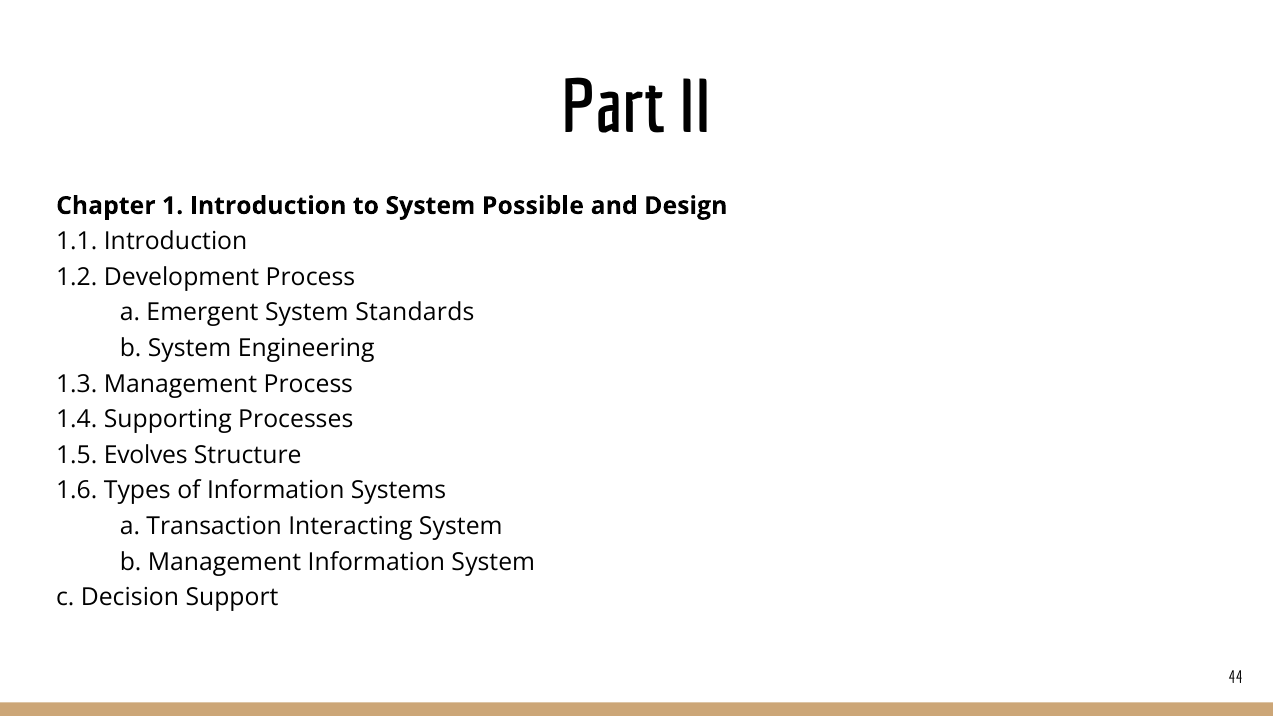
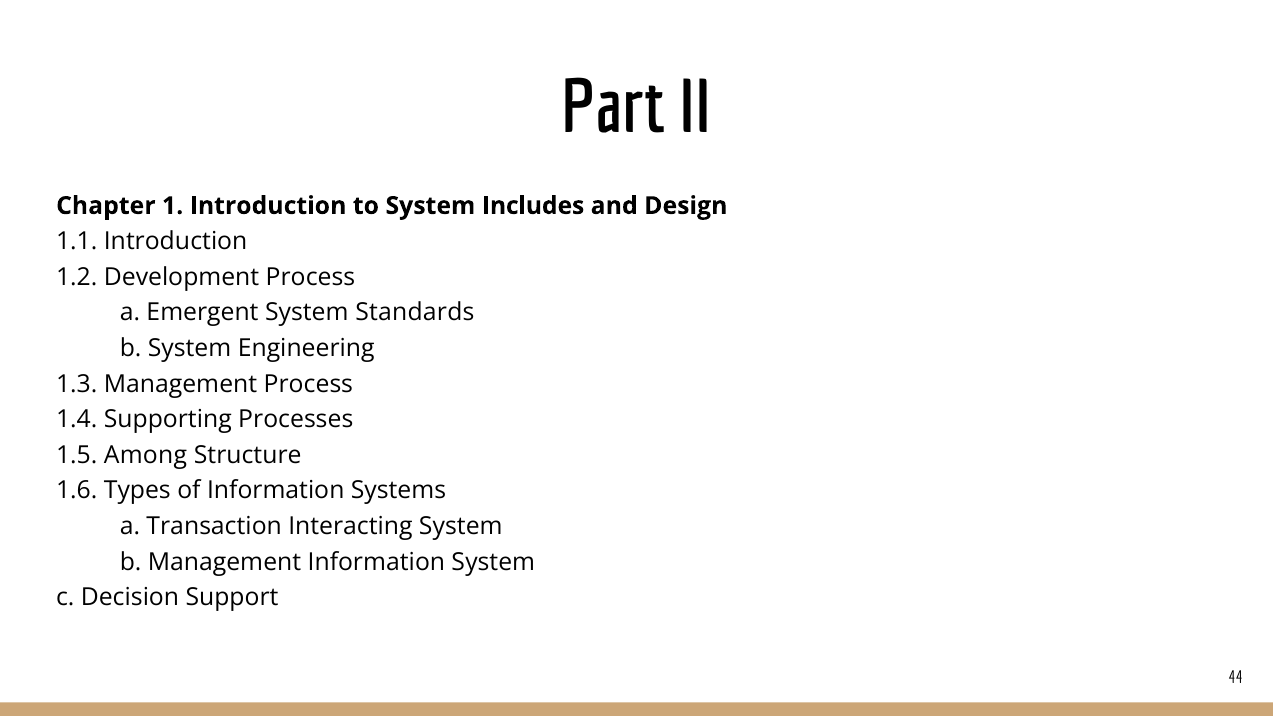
Possible: Possible -> Includes (533, 206)
Evolves: Evolves -> Among (145, 455)
